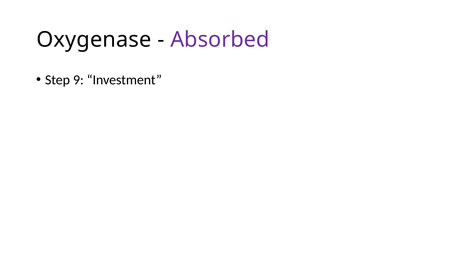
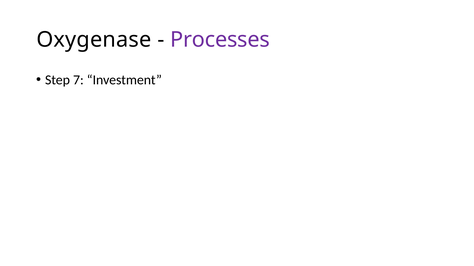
Absorbed: Absorbed -> Processes (220, 40)
9: 9 -> 7 (78, 80)
